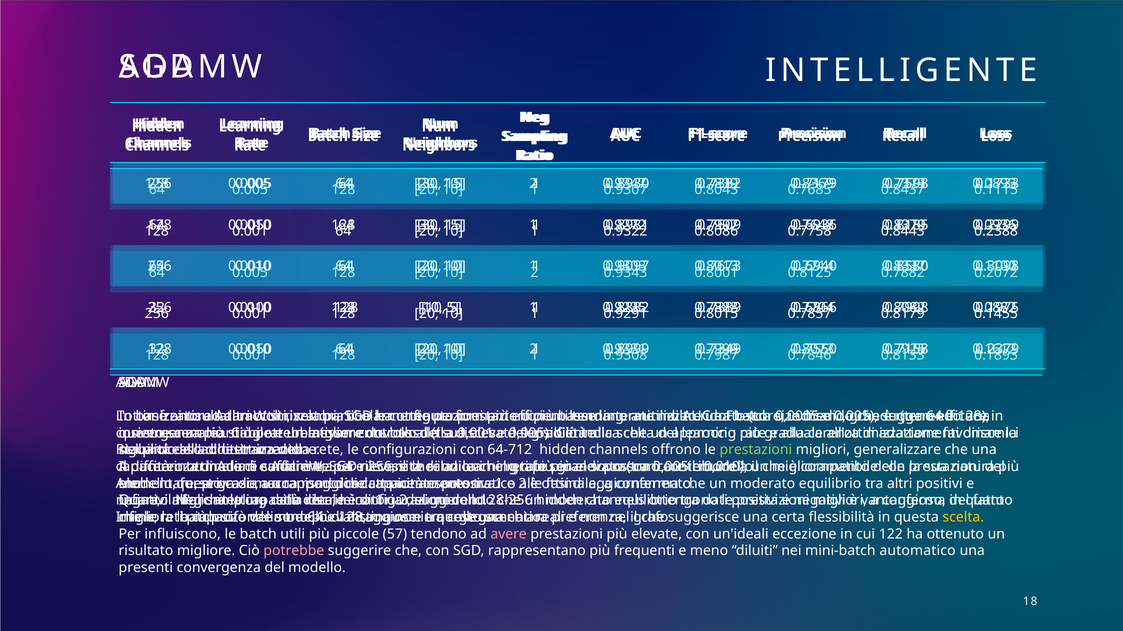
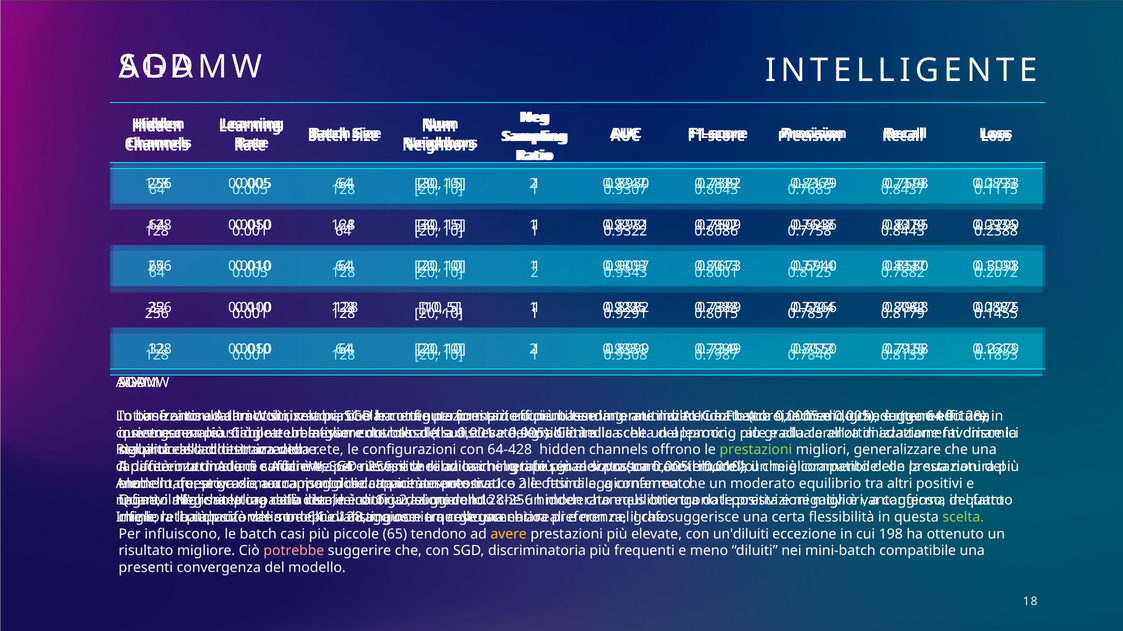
64-712: 64-712 -> 64-428 (510, 450)
scelta colour: yellow -> light green (963, 518)
utili: utili -> casi (293, 534)
57: 57 -> 65 (395, 534)
avere colour: pink -> yellow (509, 534)
un'ideali: un'ideali -> un'diluiti (741, 534)
122: 122 -> 198 (891, 534)
SGD rappresentano: rappresentano -> discriminatoria (537, 551)
mini-batch automatico: automatico -> compatibile (918, 551)
